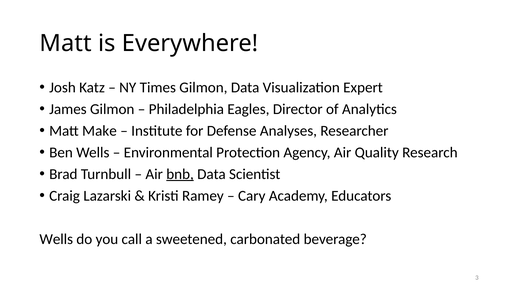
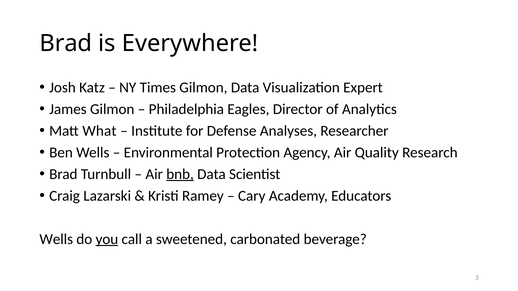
Matt: Matt -> Brad (66, 44)
Make: Make -> What (99, 131)
you underline: none -> present (107, 239)
